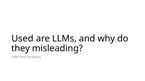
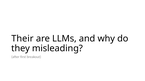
Used: Used -> Their (22, 39)
